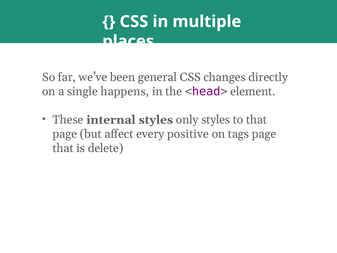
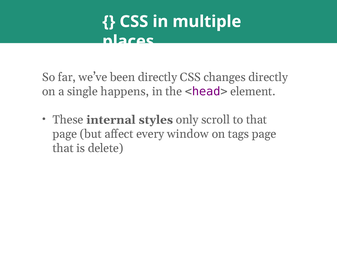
been general: general -> directly (158, 77)
only styles: styles -> scroll (216, 120)
positive: positive -> window (188, 134)
